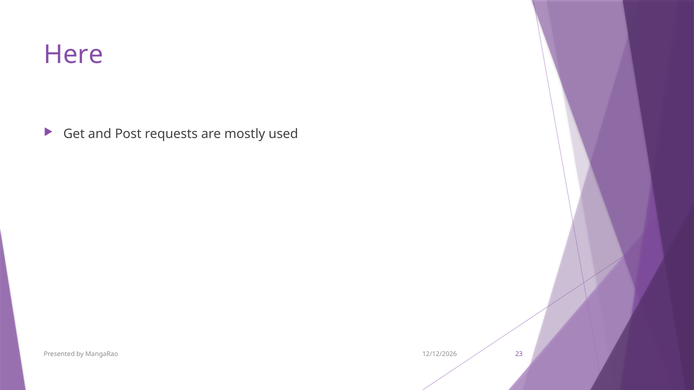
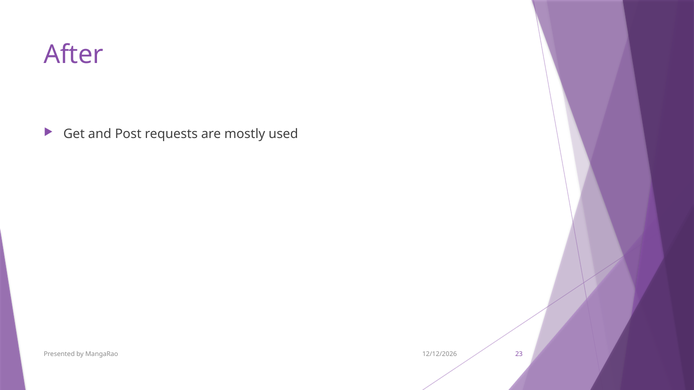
Here: Here -> After (74, 55)
